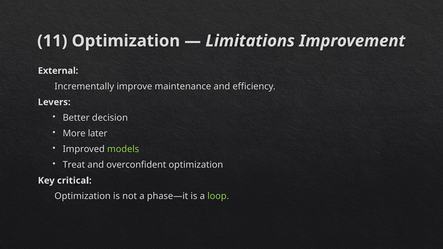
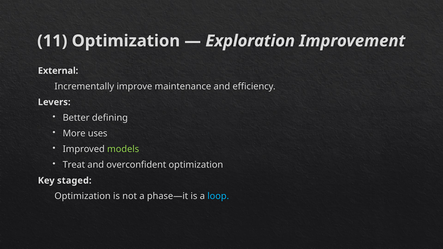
Limitations: Limitations -> Exploration (250, 41)
decision: decision -> defining (110, 118)
later: later -> uses (98, 134)
critical: critical -> staged (74, 181)
loop colour: light green -> light blue (218, 196)
